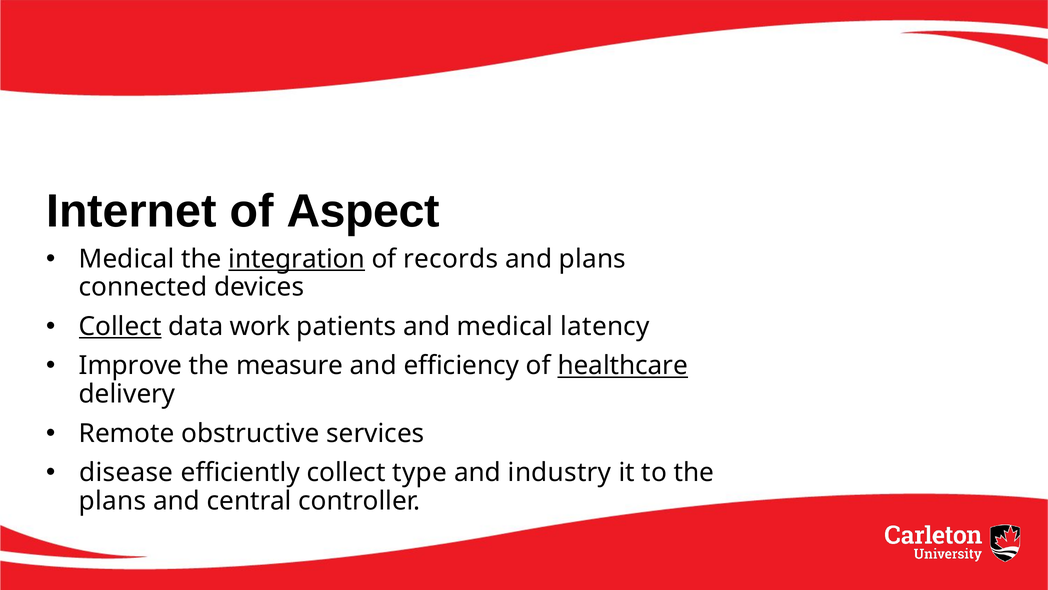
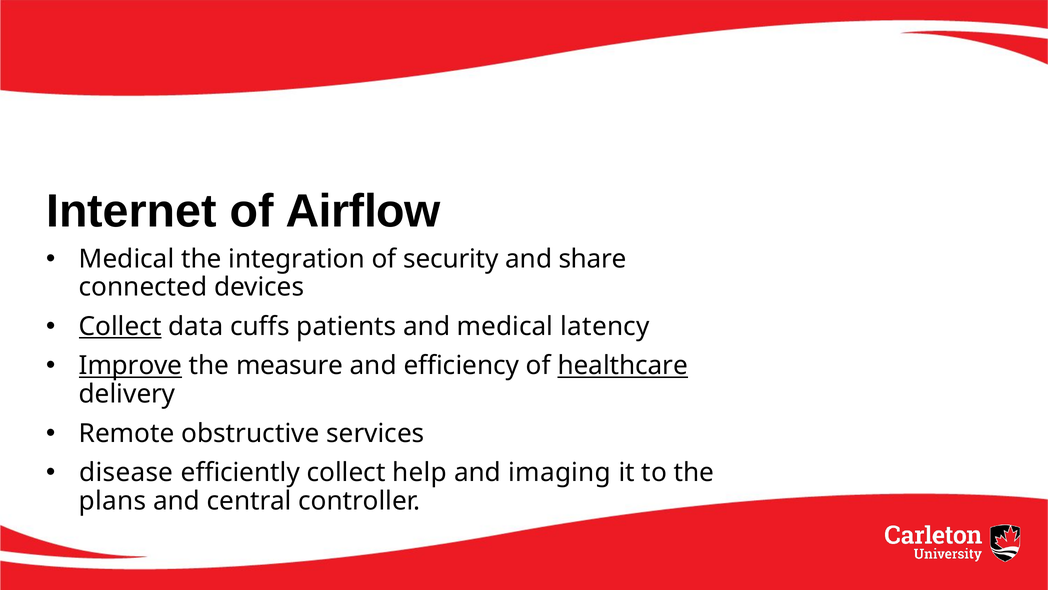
Aspect: Aspect -> Airflow (363, 211)
integration underline: present -> none (297, 259)
records: records -> security (451, 259)
and plans: plans -> share (593, 259)
work: work -> cuffs (260, 326)
Improve underline: none -> present (131, 365)
type: type -> help (420, 472)
industry: industry -> imaging (560, 472)
